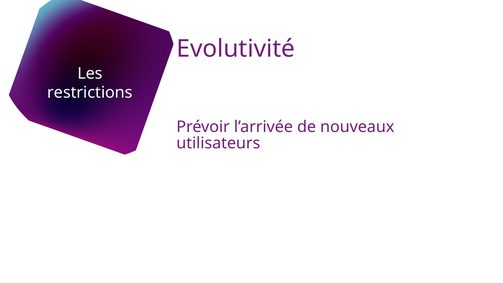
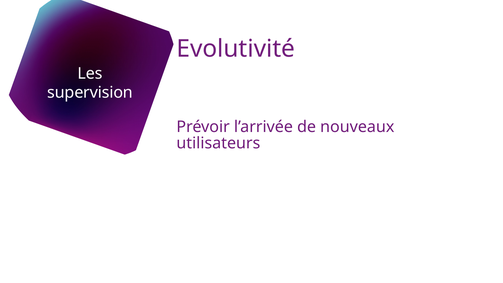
restrictions: restrictions -> supervision (90, 93)
